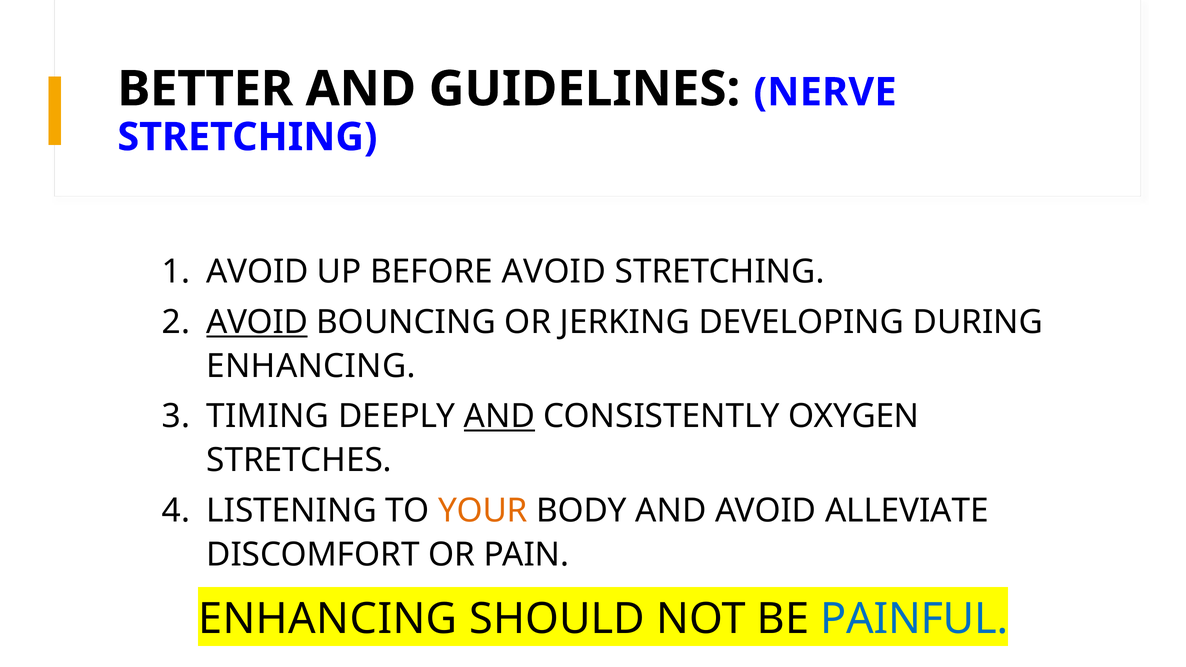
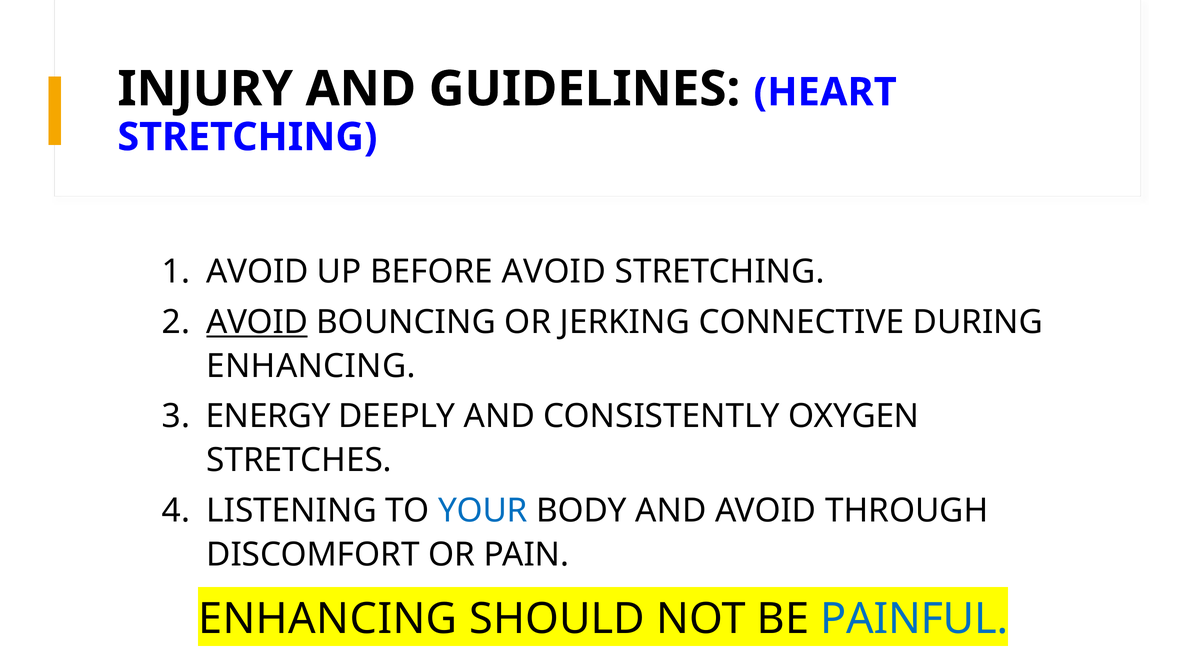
BETTER: BETTER -> INJURY (205, 89)
NERVE: NERVE -> HEART (825, 92)
DEVELOPING: DEVELOPING -> CONNECTIVE (801, 322)
TIMING: TIMING -> ENERGY (268, 416)
AND underline: present -> none (499, 416)
YOUR colour: orange -> blue (483, 511)
ALLEVIATE: ALLEVIATE -> THROUGH (907, 511)
